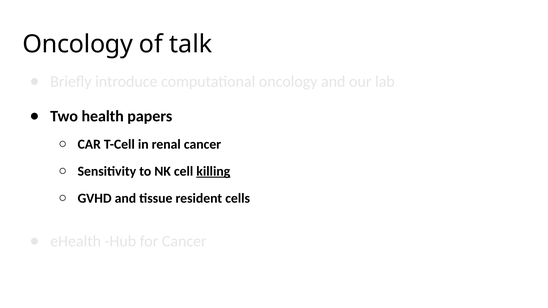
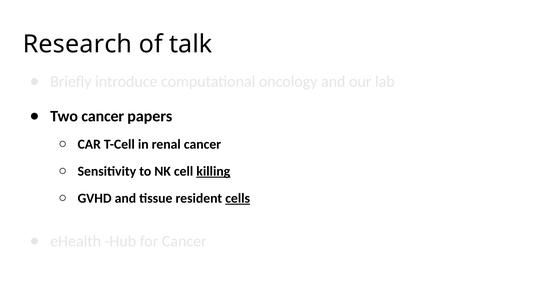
Oncology: Oncology -> Research (77, 44)
Two health: health -> cancer (103, 116)
cells underline: none -> present (238, 198)
